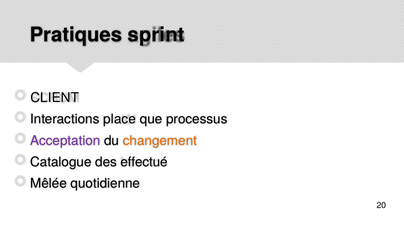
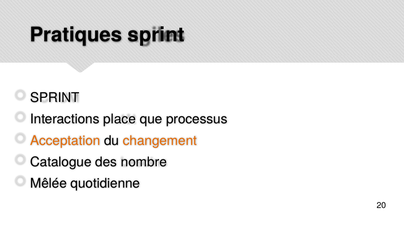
CLIENT: CLIENT -> SPRINT (55, 98)
Acceptation colour: purple -> orange (65, 141)
effectué: effectué -> nombre (144, 162)
